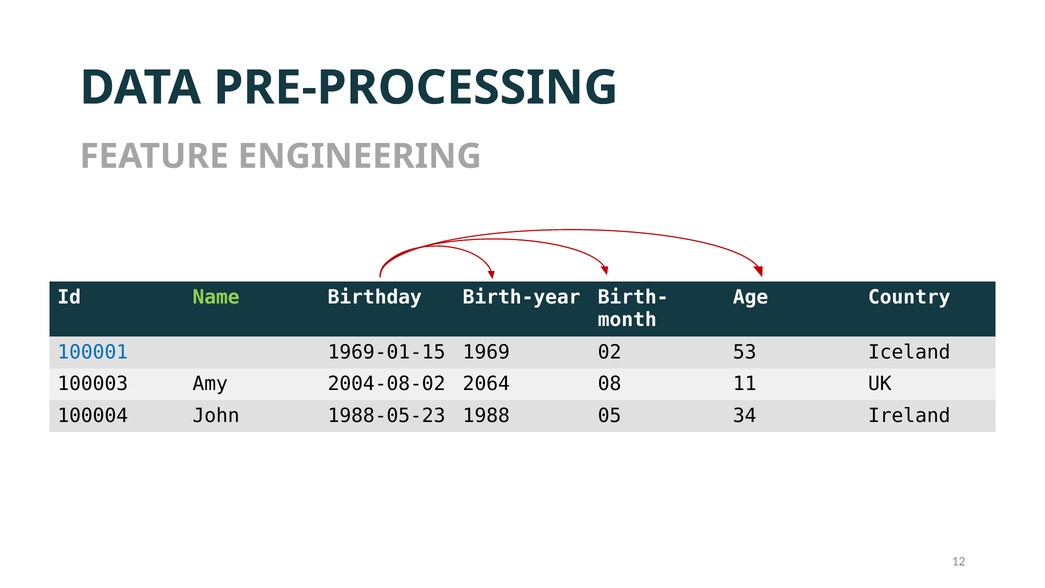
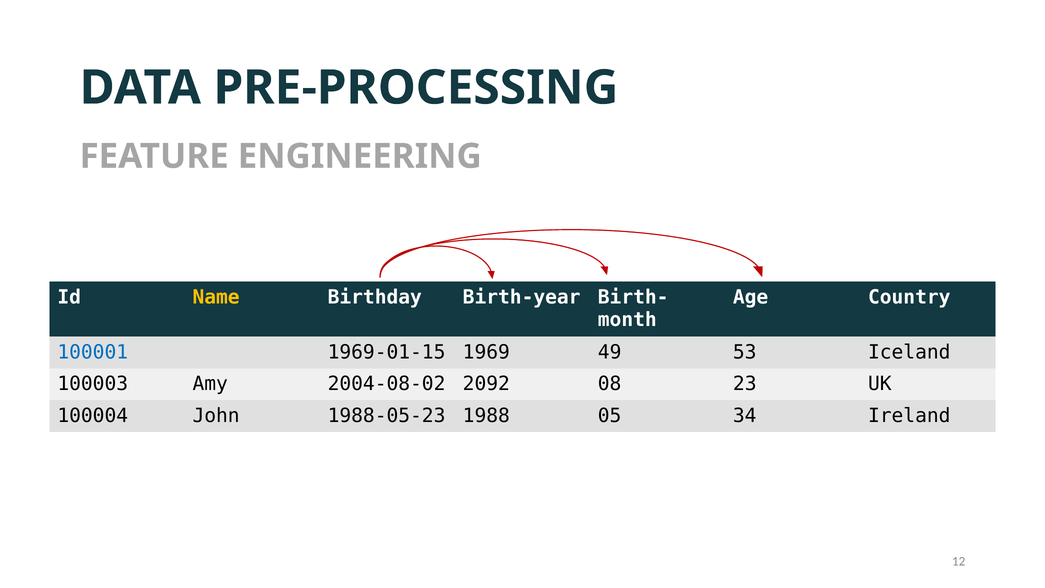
Name colour: light green -> yellow (216, 297)
02: 02 -> 49 (610, 352)
2064: 2064 -> 2092 (486, 384)
11: 11 -> 23 (745, 384)
